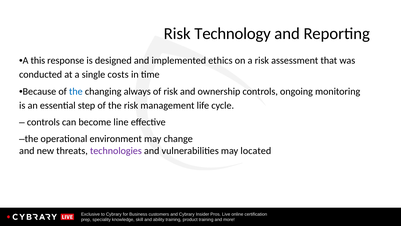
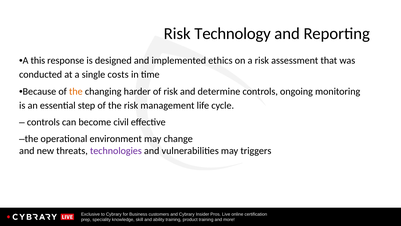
the colour: blue -> orange (76, 91)
always: always -> harder (137, 91)
ownership: ownership -> determine (219, 91)
line: line -> civil (121, 122)
located: located -> triggers (256, 151)
